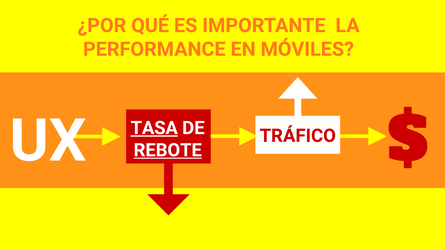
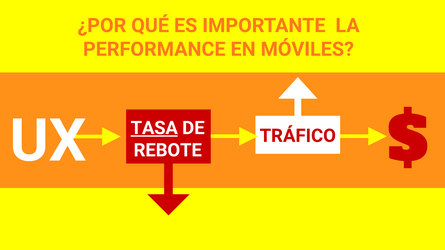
REBOTE underline: present -> none (168, 150)
